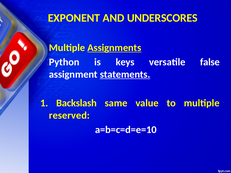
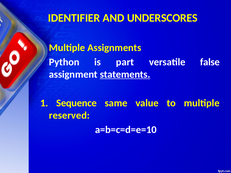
EXPONENT: EXPONENT -> IDENTIFIER (74, 18)
Assignments underline: present -> none (114, 48)
keys: keys -> part (125, 62)
Backslash: Backslash -> Sequence (76, 103)
